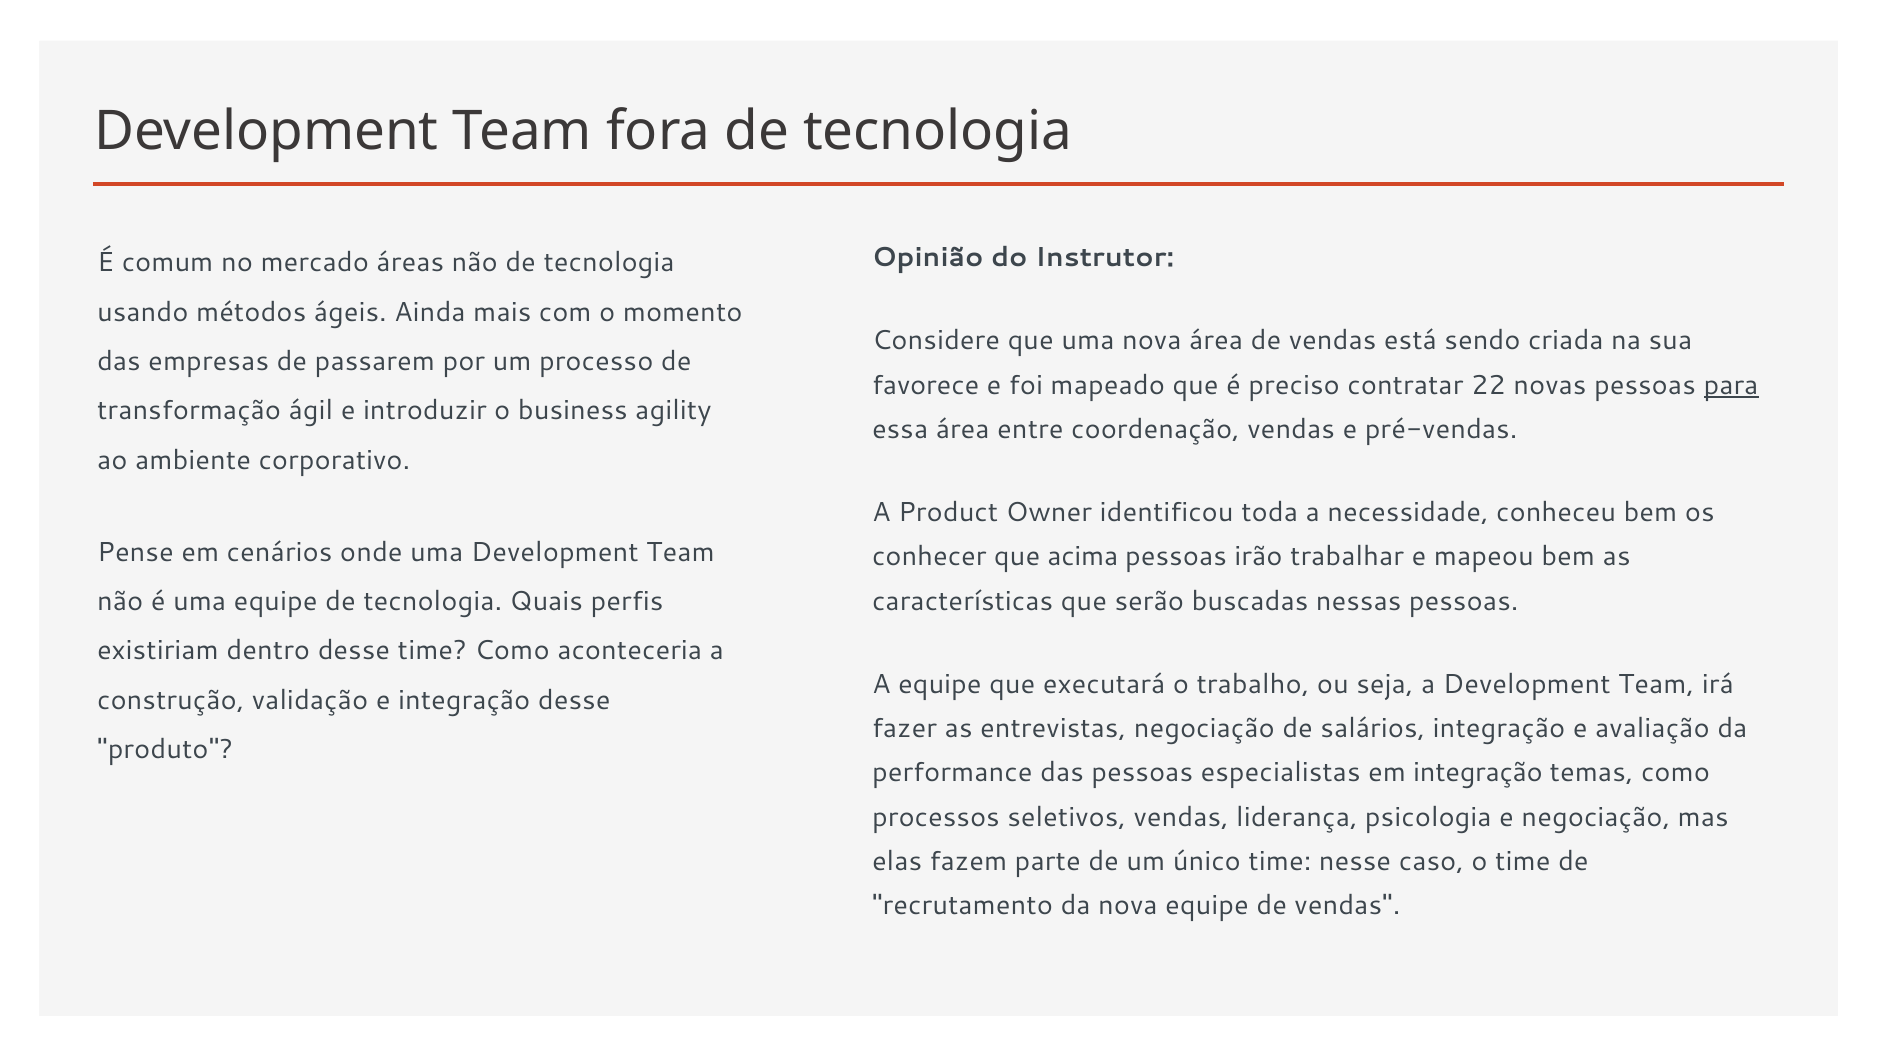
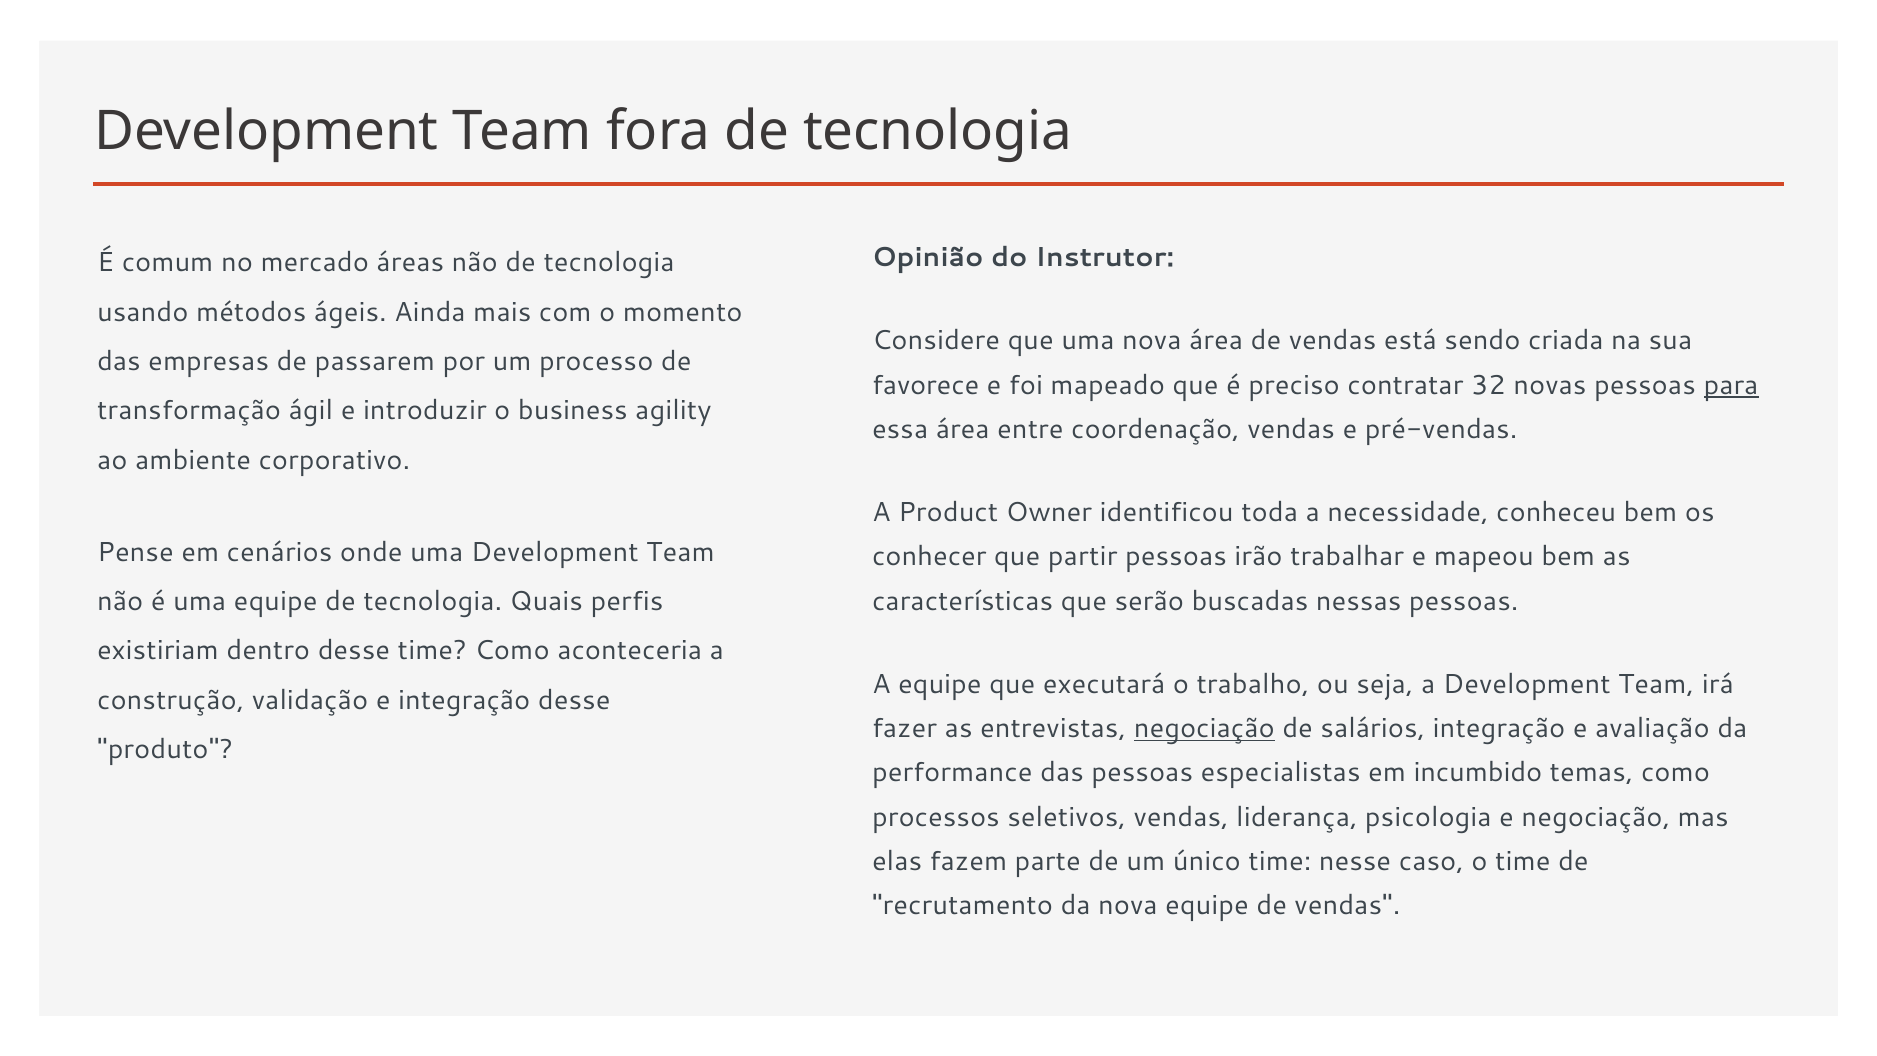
22: 22 -> 32 (1488, 385)
acima: acima -> partir (1083, 557)
negociação underline: none -> present (1204, 728)
em integração: integração -> incumbido (1478, 773)
